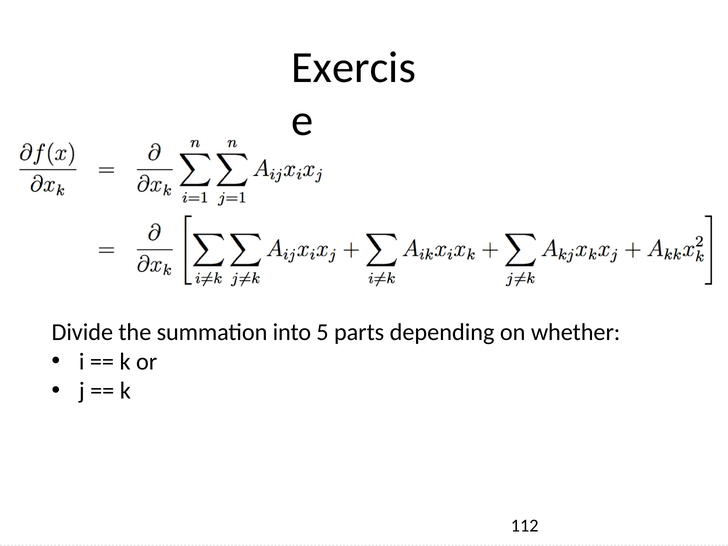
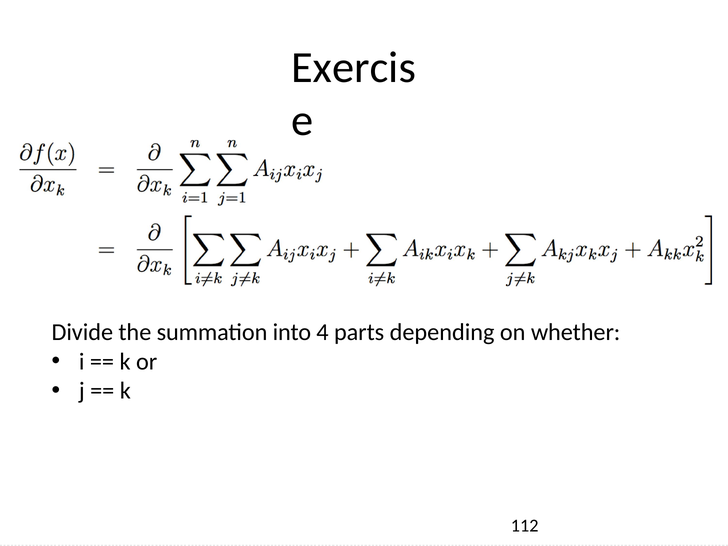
5: 5 -> 4 (322, 332)
